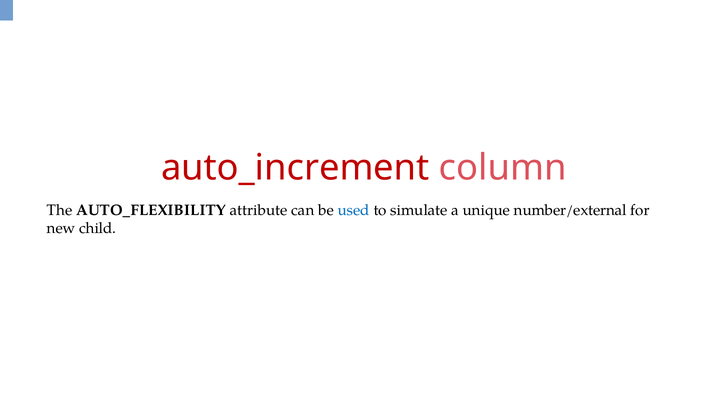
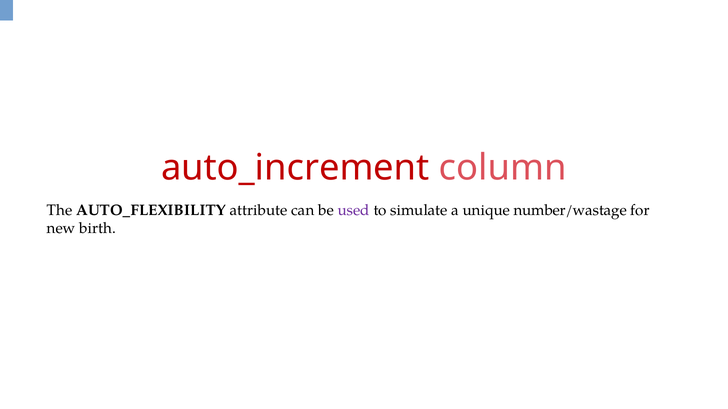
used colour: blue -> purple (354, 210)
number/external: number/external -> number/wastage (570, 210)
child: child -> birth (98, 229)
